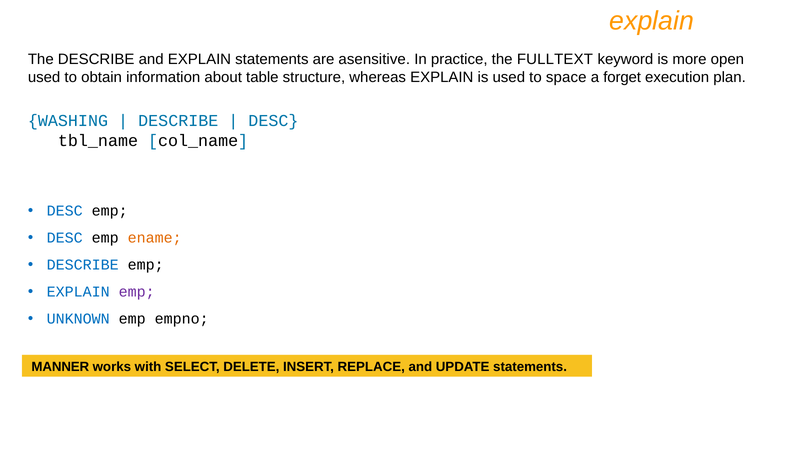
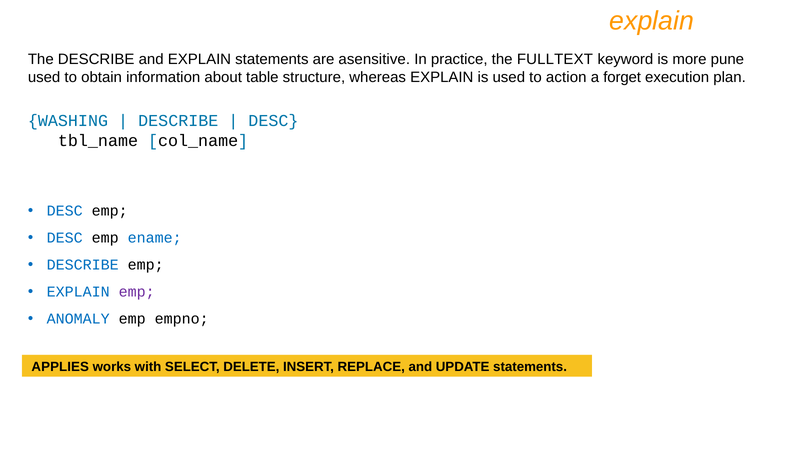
open: open -> pune (727, 59)
space: space -> action (566, 77)
ename colour: orange -> blue (155, 238)
UNKNOWN: UNKNOWN -> ANOMALY (78, 319)
MANNER: MANNER -> APPLIES (60, 367)
